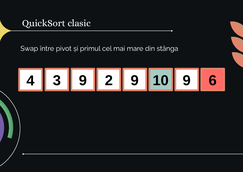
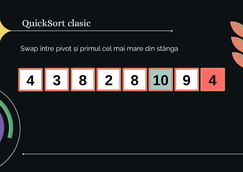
3 9: 9 -> 8 (83, 80)
2 9: 9 -> 8 (135, 80)
9 6: 6 -> 4 (213, 80)
